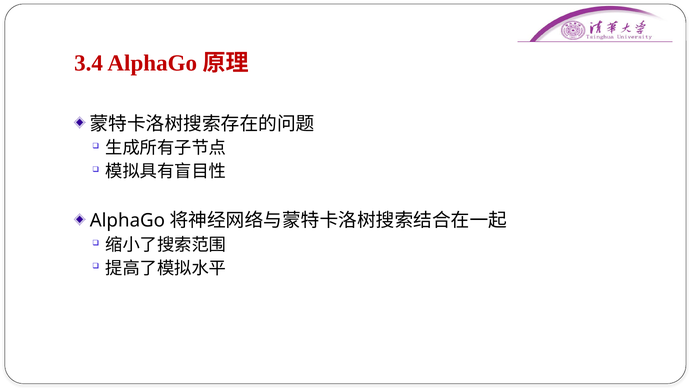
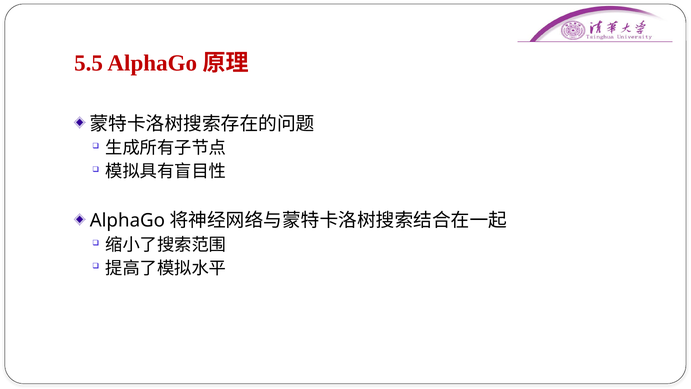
3.4: 3.4 -> 5.5 (89, 63)
